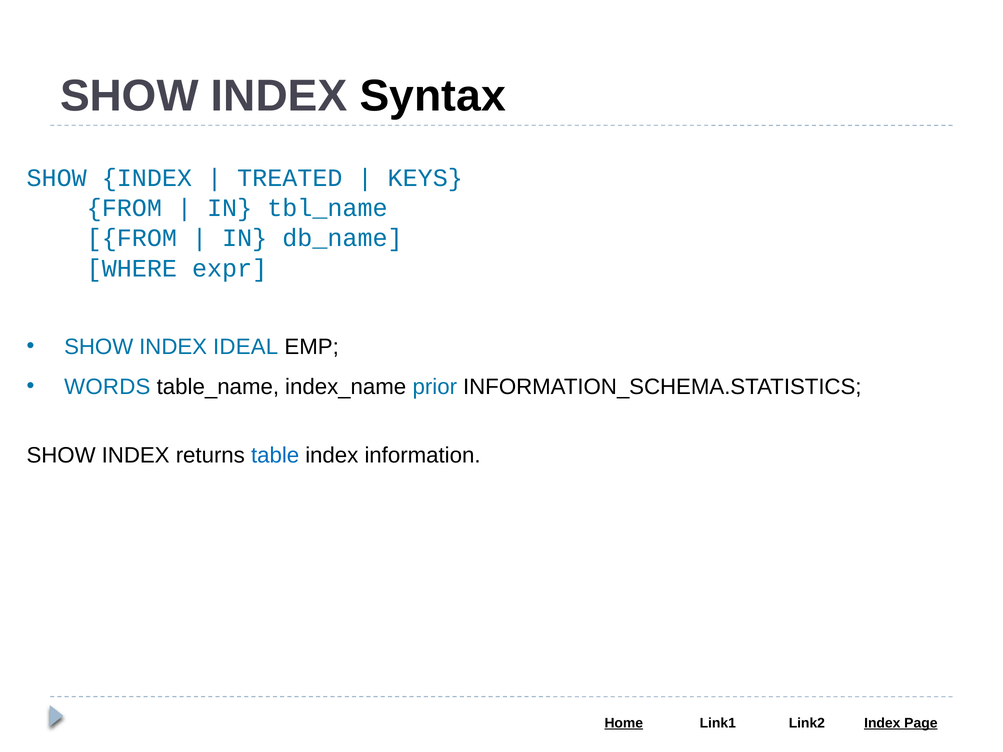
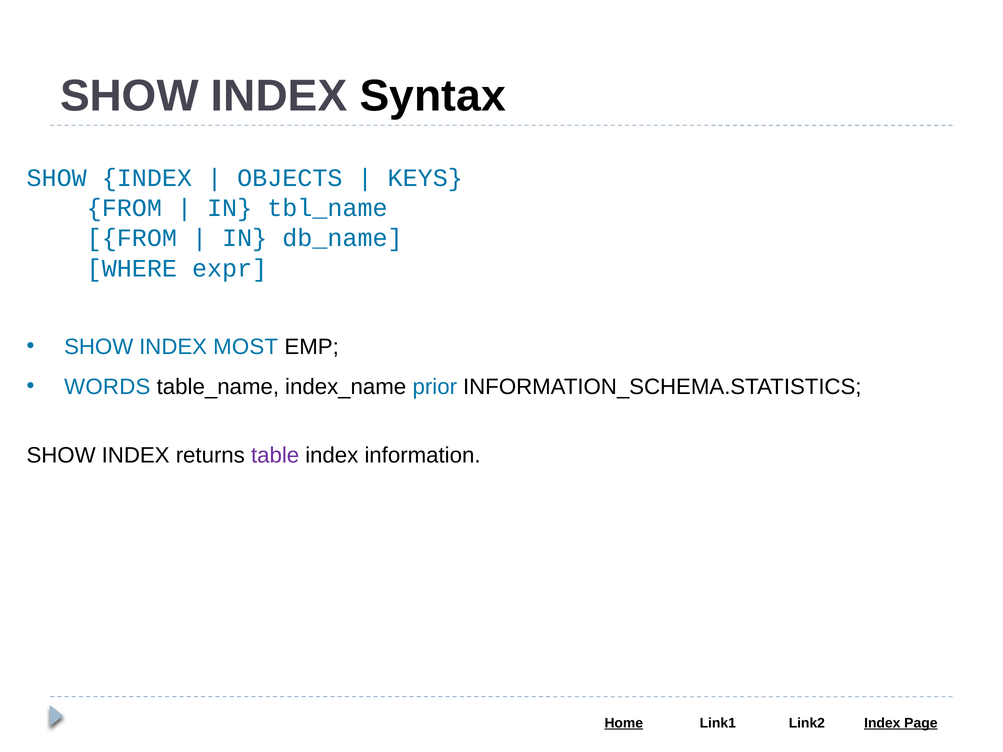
TREATED: TREATED -> OBJECTS (290, 178)
IDEAL: IDEAL -> MOST (246, 347)
table colour: blue -> purple (275, 456)
